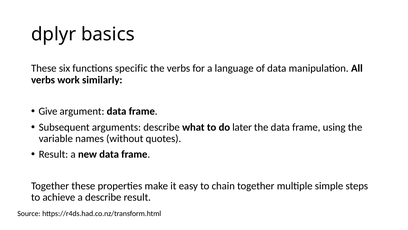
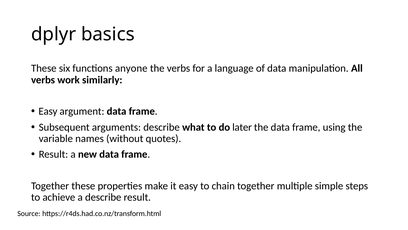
specific: specific -> anyone (131, 68)
Give: Give -> Easy (48, 111)
